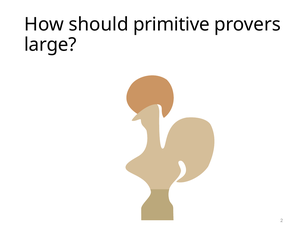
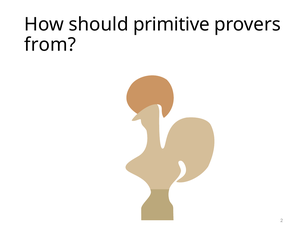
large: large -> from (50, 45)
